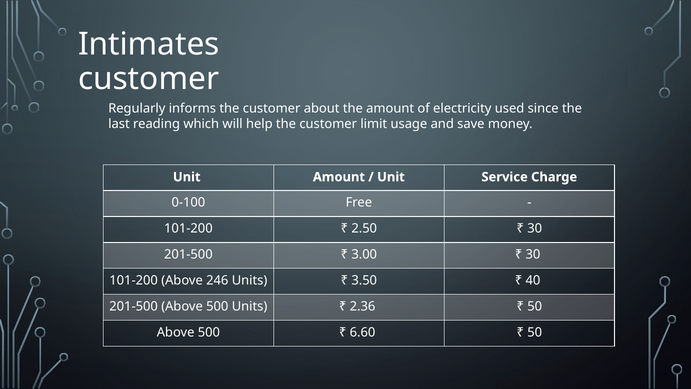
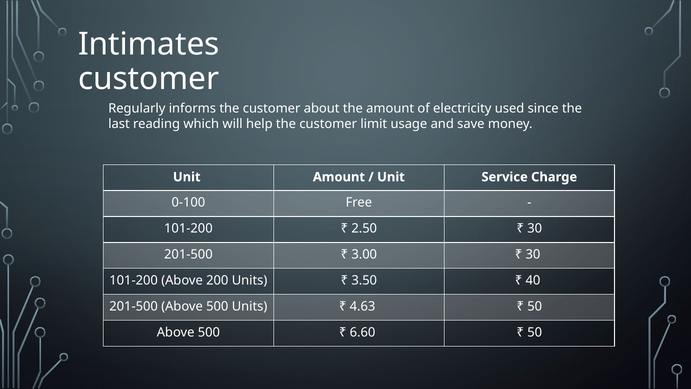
246: 246 -> 200 (217, 280)
2.36: 2.36 -> 4.63 (363, 306)
